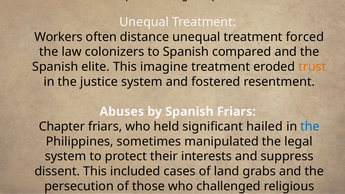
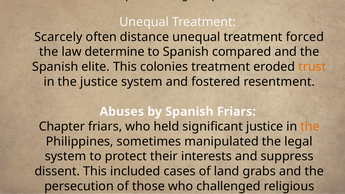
Workers: Workers -> Scarcely (58, 37)
colonizers: colonizers -> determine (115, 52)
imagine: imagine -> colonies (164, 67)
significant hailed: hailed -> justice (265, 127)
the colour: blue -> orange (310, 127)
